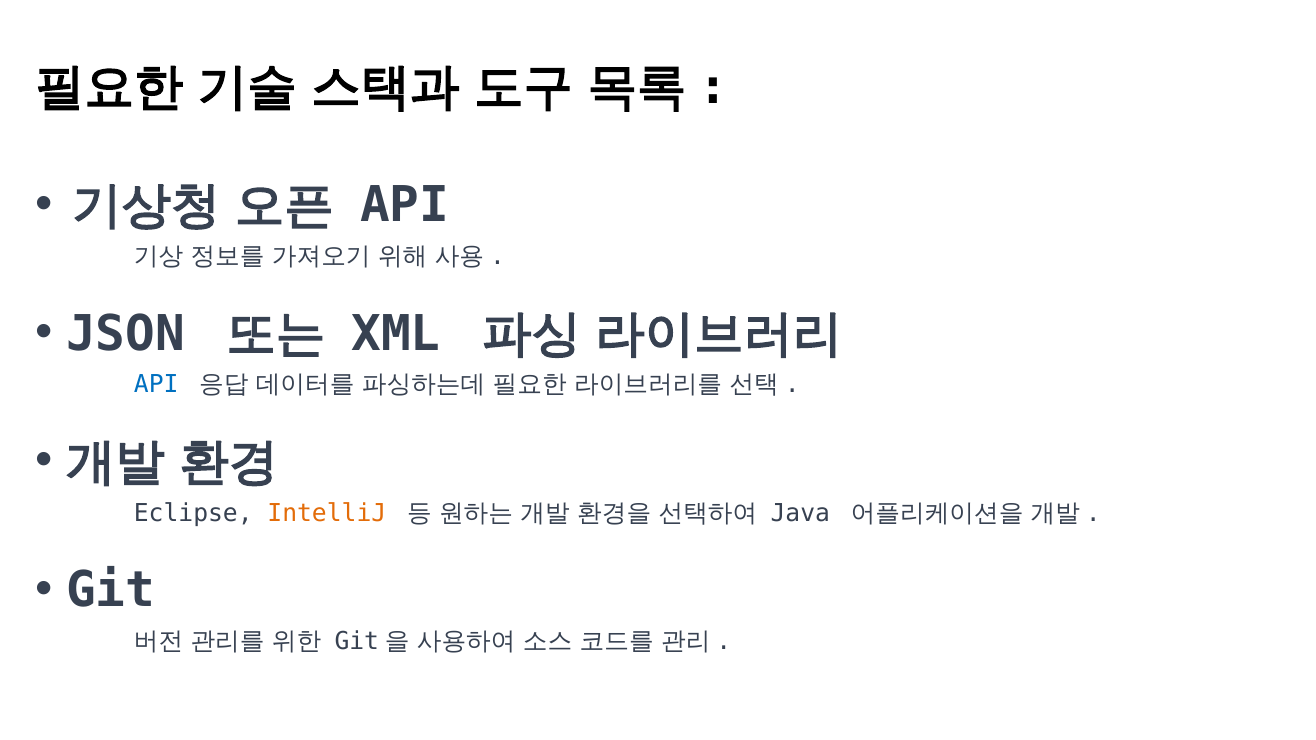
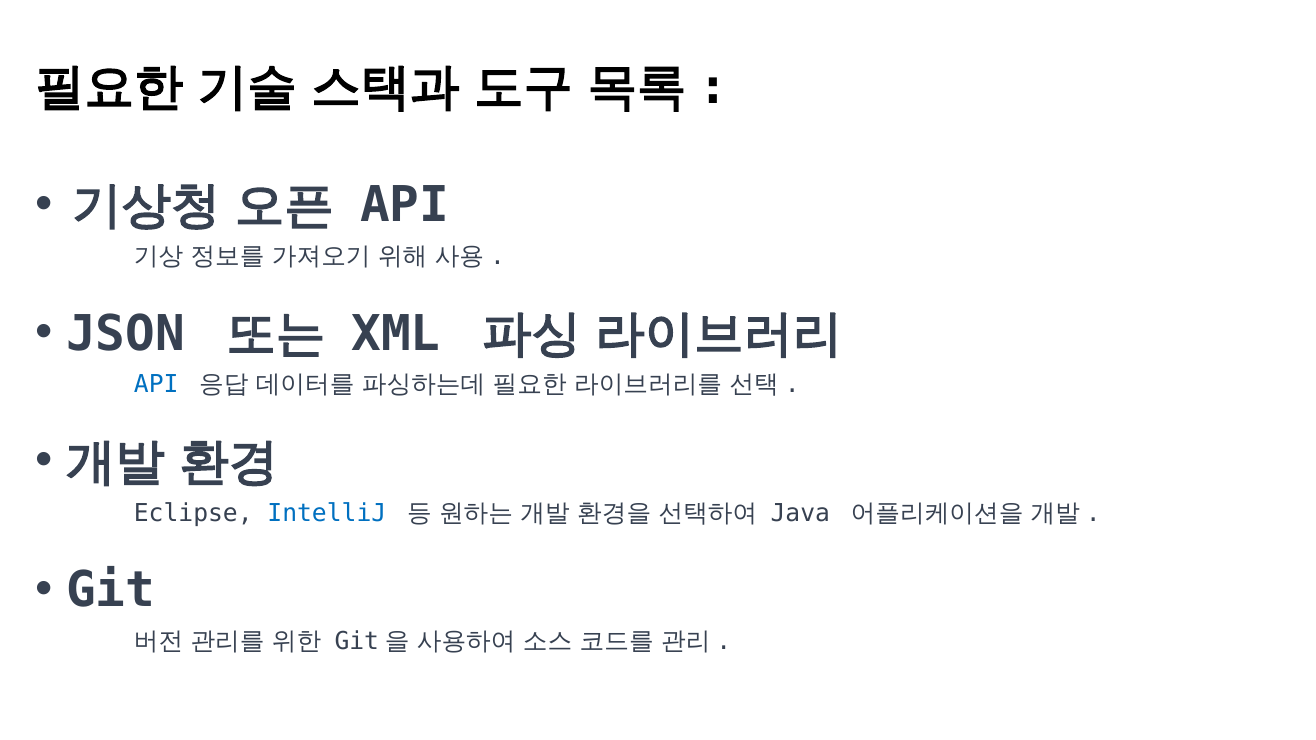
IntelliJ colour: orange -> blue (327, 513)
